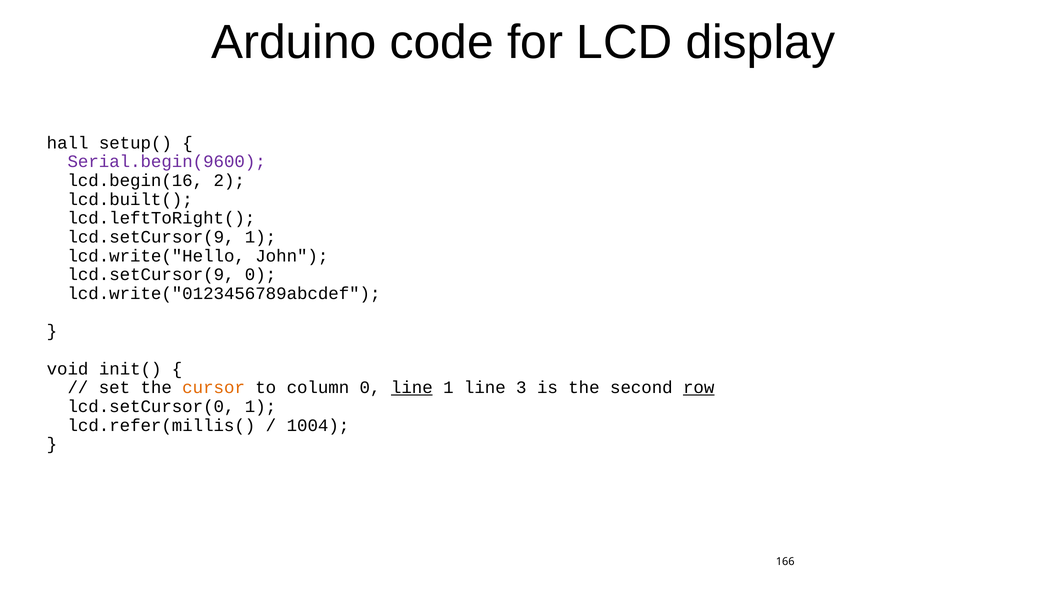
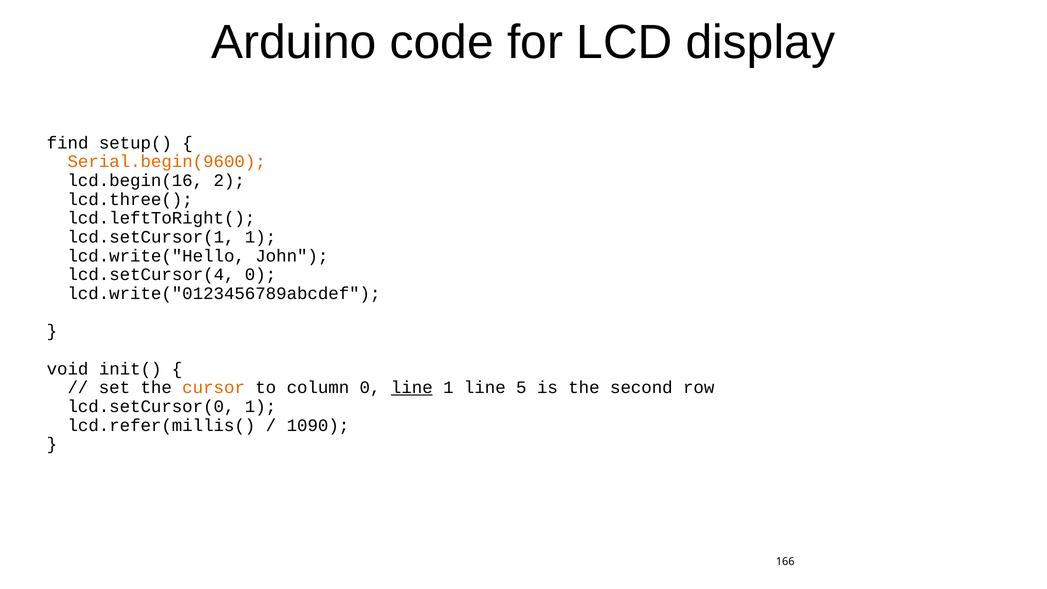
hall: hall -> find (68, 143)
Serial.begin(9600 colour: purple -> orange (167, 162)
lcd.built(: lcd.built( -> lcd.three( (130, 199)
lcd.setCursor(9: lcd.setCursor(9 -> lcd.setCursor(1 (151, 237)
lcd.setCursor(9: lcd.setCursor(9 -> lcd.setCursor(4 (151, 275)
3: 3 -> 5 (521, 388)
row underline: present -> none (699, 388)
1004: 1004 -> 1090 (318, 425)
